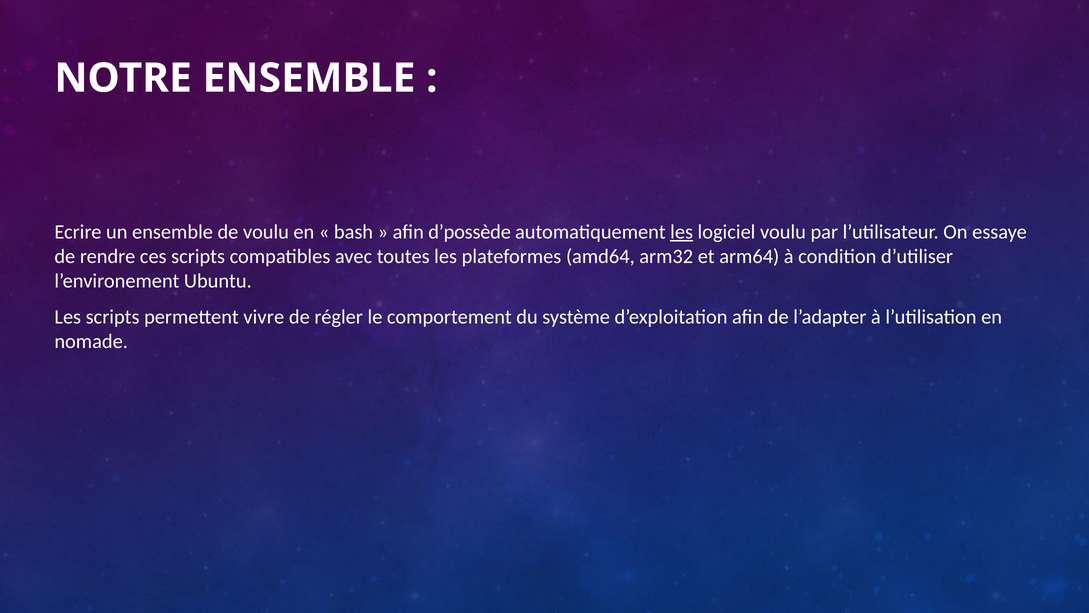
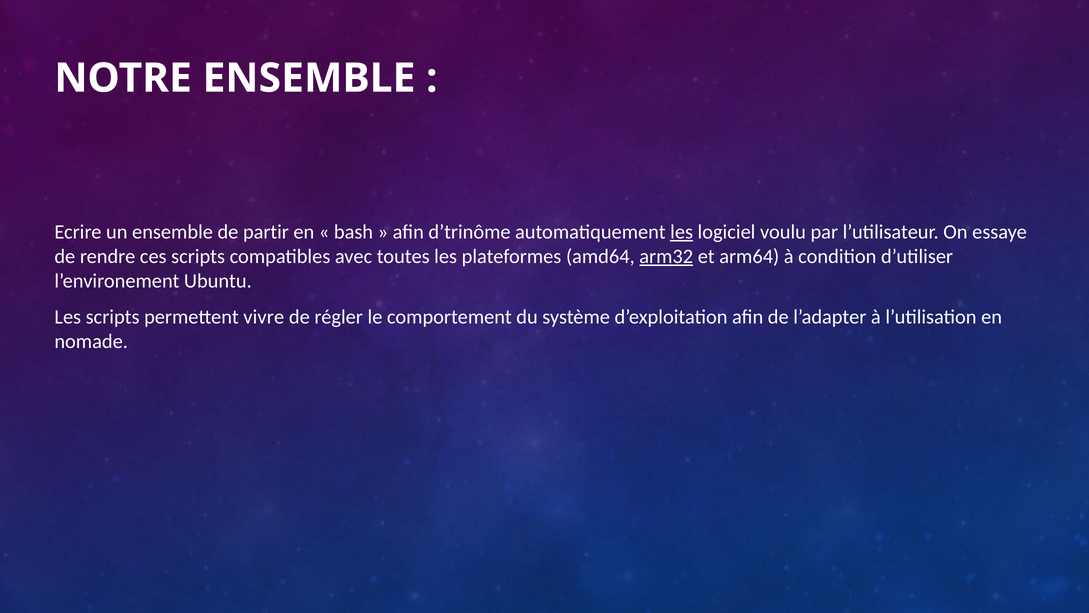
de voulu: voulu -> partir (266, 232)
d’possède: d’possède -> d’trinôme (470, 232)
arm32 underline: none -> present (666, 256)
